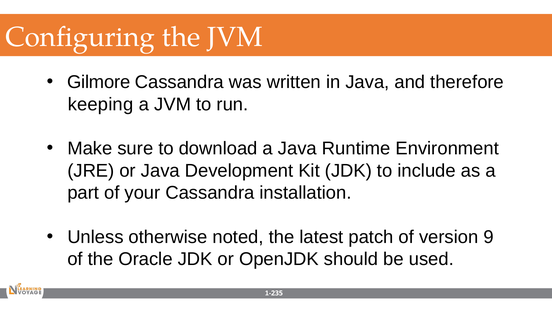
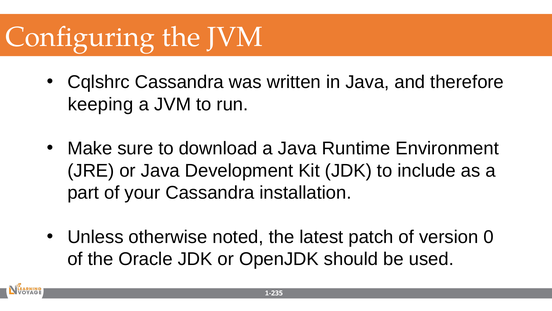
Gilmore: Gilmore -> Cqlshrc (99, 82)
9: 9 -> 0 (489, 237)
